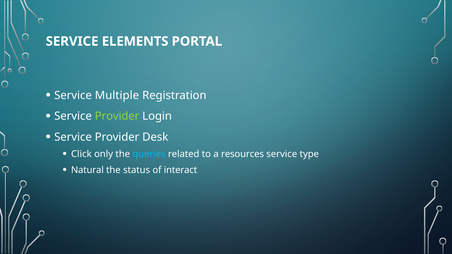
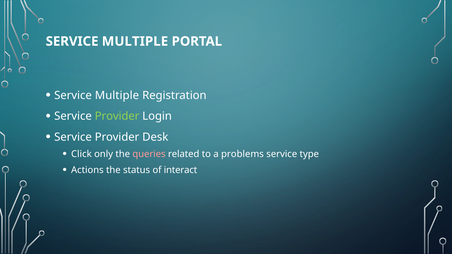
ELEMENTS: ELEMENTS -> MULTIPLE (135, 41)
queries colour: light blue -> pink (149, 154)
resources: resources -> problems (242, 154)
Natural: Natural -> Actions (87, 170)
